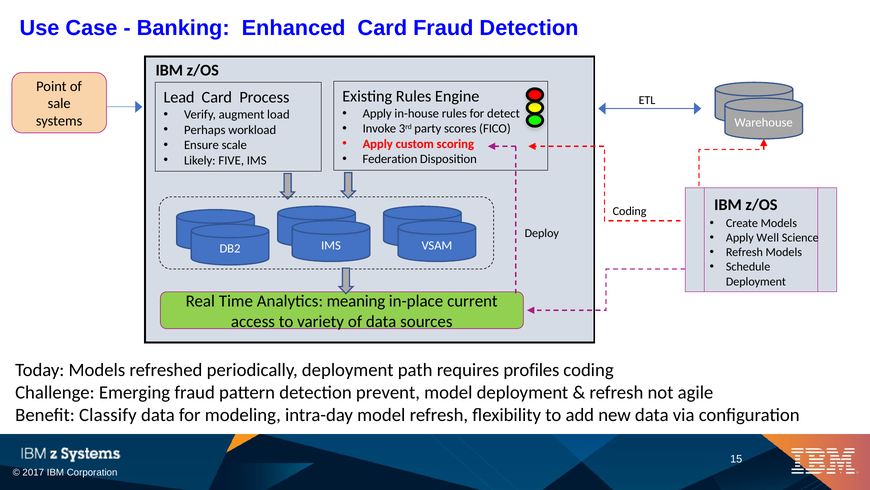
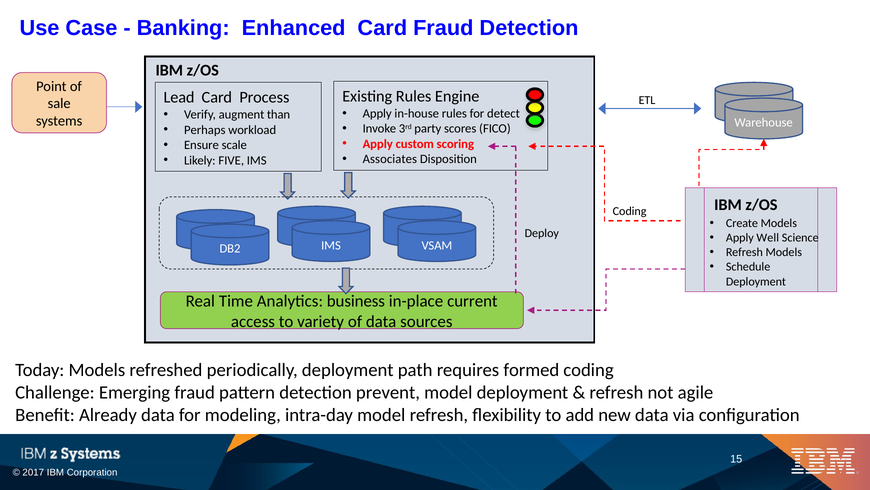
load: load -> than (279, 115)
Federation: Federation -> Associates (390, 159)
meaning: meaning -> business (356, 301)
profiles: profiles -> formed (531, 369)
Classify: Classify -> Already (108, 414)
